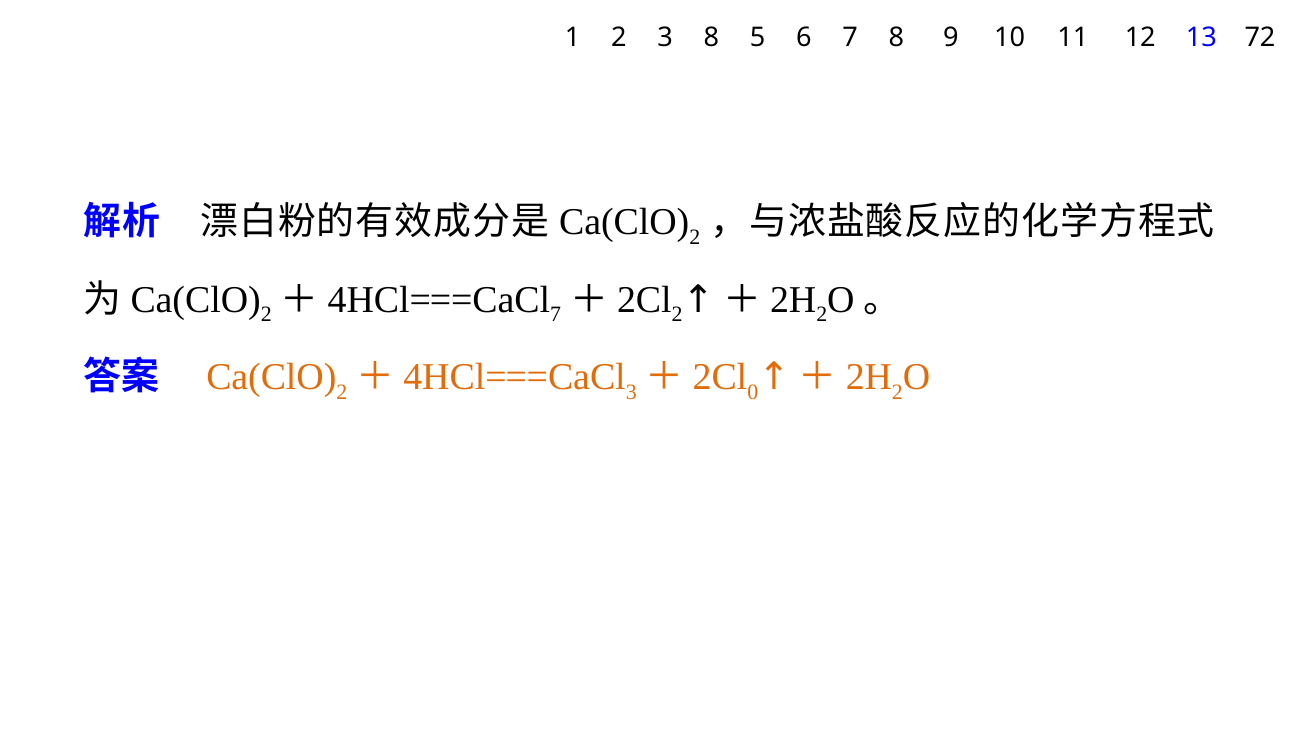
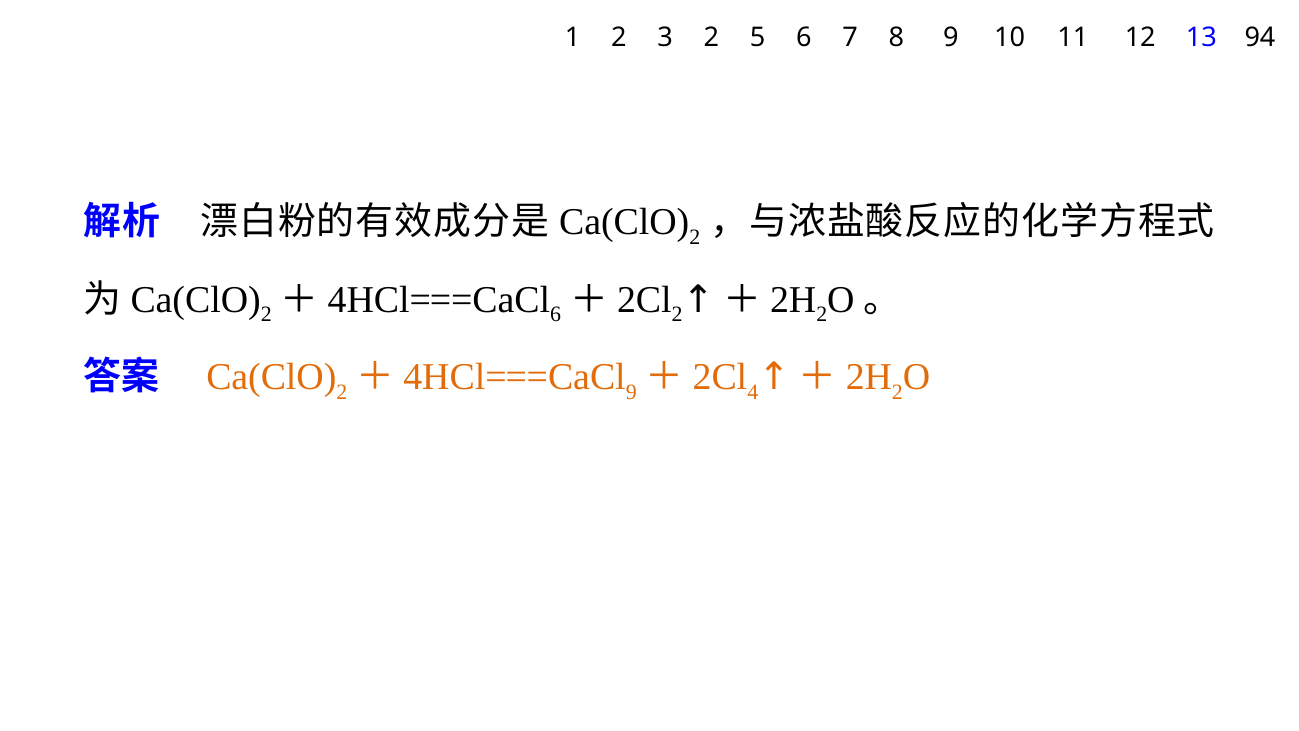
3 8: 8 -> 2 (711, 37)
72: 72 -> 94 (1260, 37)
7: 7 -> 6 (556, 314)
3: 3 -> 9 (631, 392)
0: 0 -> 4 (753, 392)
